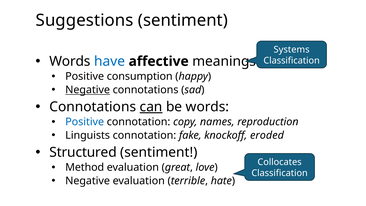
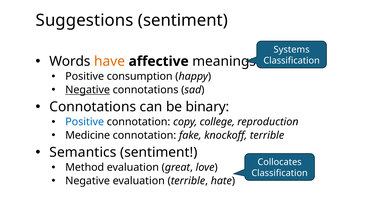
have colour: blue -> orange (110, 61)
can underline: present -> none (151, 107)
be words: words -> binary (207, 107)
names: names -> college (217, 122)
Linguists: Linguists -> Medicine (88, 135)
knockoff eroded: eroded -> terrible (267, 135)
Structured: Structured -> Semantics (83, 152)
